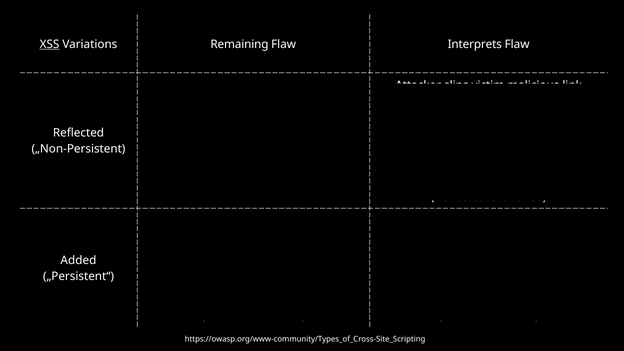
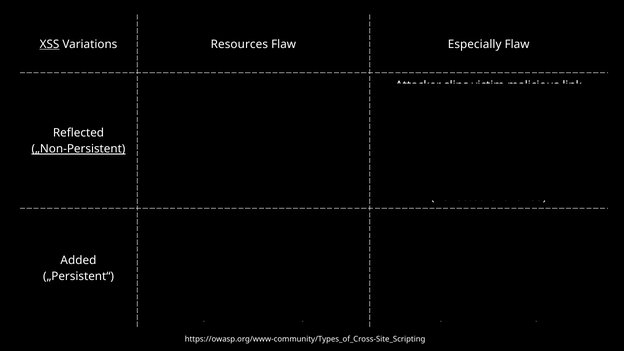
Remaining: Remaining -> Resources (239, 44)
Flaw Interprets: Interprets -> Especially (475, 44)
„Non-Persistent underline: none -> present (78, 149)
